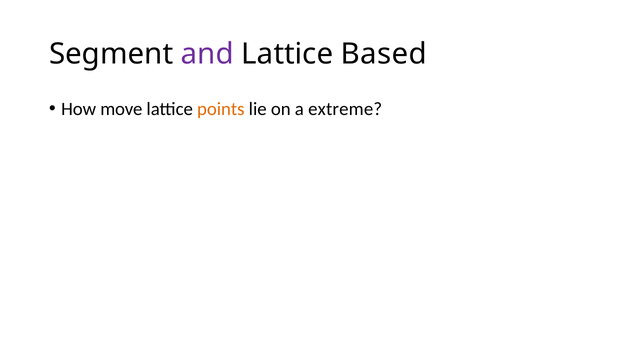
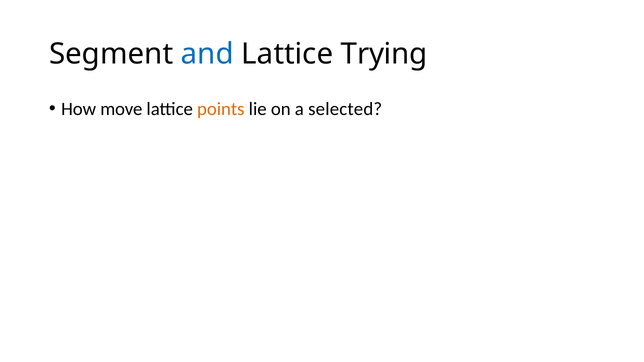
and colour: purple -> blue (207, 54)
Based: Based -> Trying (384, 54)
extreme: extreme -> selected (345, 109)
